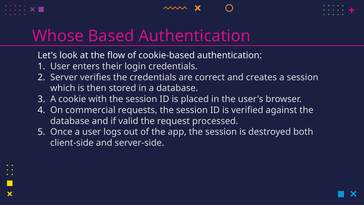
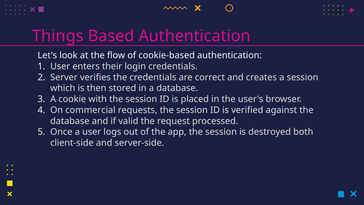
Whose: Whose -> Things (58, 36)
